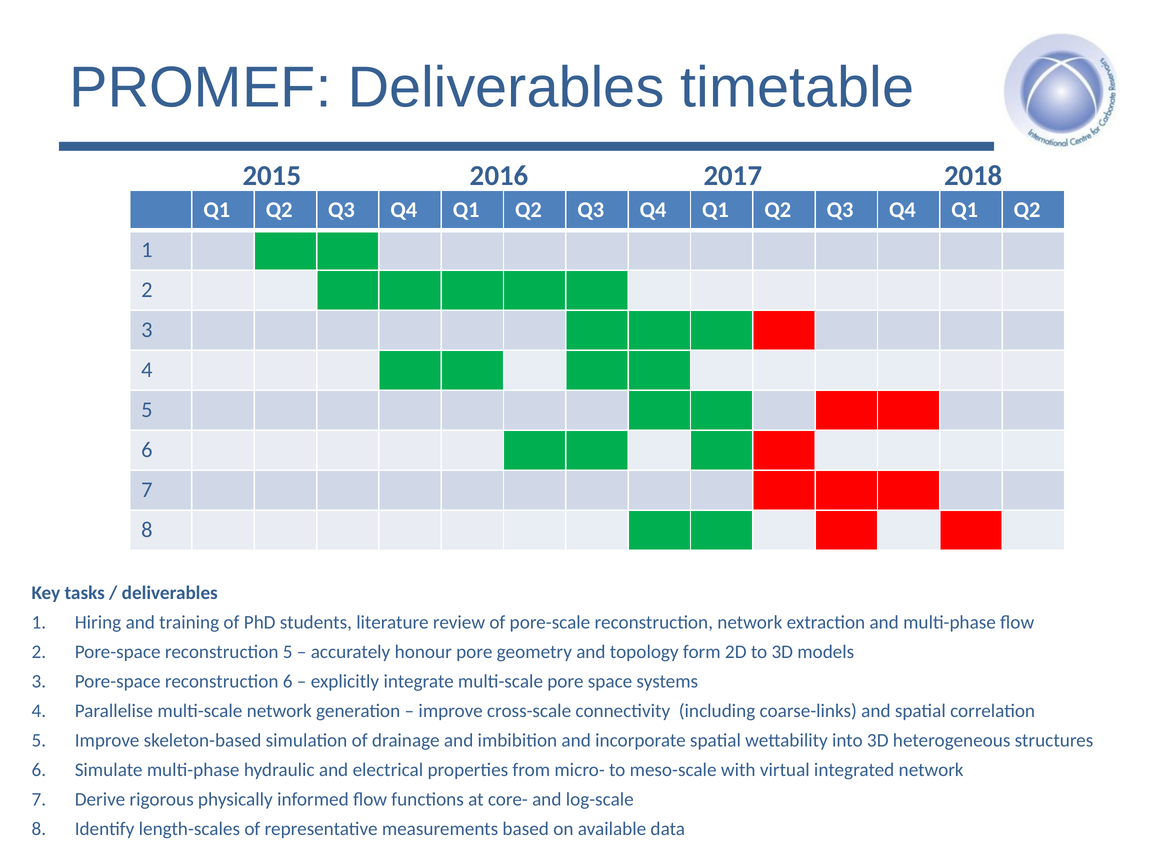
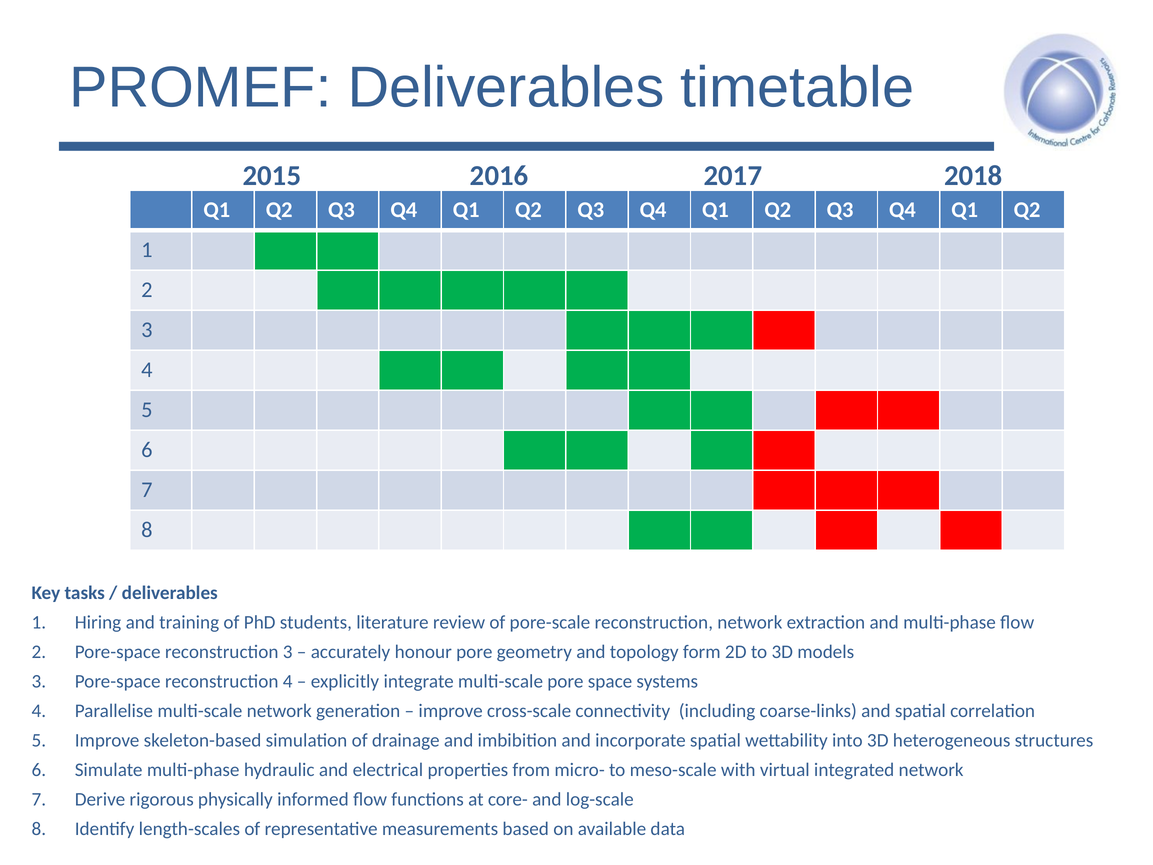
reconstruction 5: 5 -> 3 (288, 652)
reconstruction 6: 6 -> 4 (288, 681)
